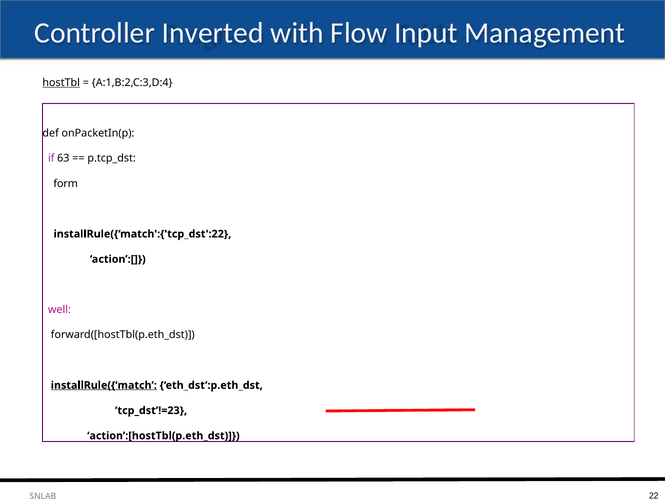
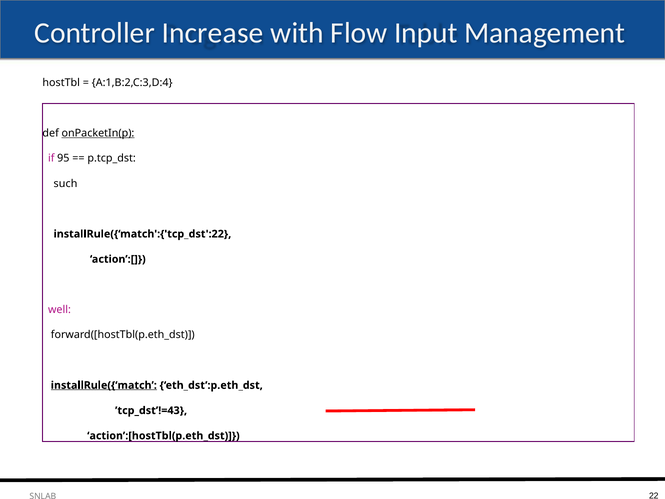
Inverted: Inverted -> Increase (213, 33)
hostTbl underline: present -> none (61, 83)
onPacketIn(p underline: none -> present (98, 133)
63: 63 -> 95 (63, 158)
form: form -> such (66, 183)
’tcp_dst’!=23: ’tcp_dst’!=23 -> ’tcp_dst’!=43 (151, 410)
